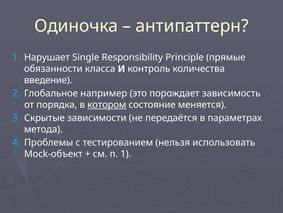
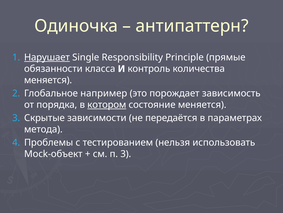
Нарушает underline: none -> present (47, 57)
введение: введение -> меняется (48, 80)
п 1: 1 -> 3 (126, 153)
